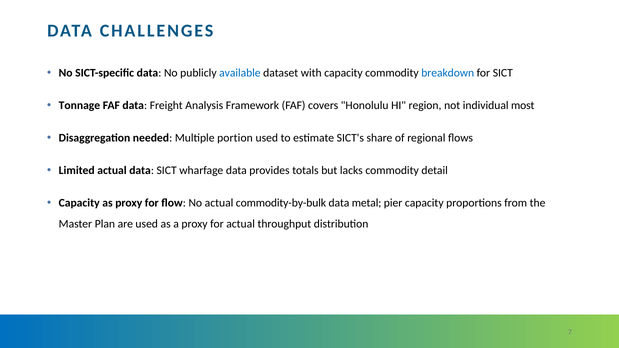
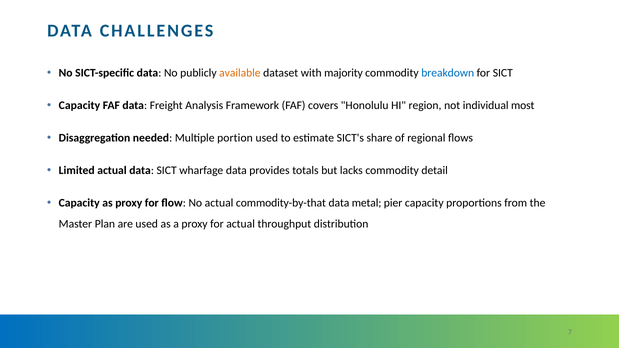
available colour: blue -> orange (240, 73)
with capacity: capacity -> majority (344, 73)
Tonnage: Tonnage -> Capacity (79, 105)
commodity-by-bulk: commodity-by-bulk -> commodity-by-that (281, 203)
